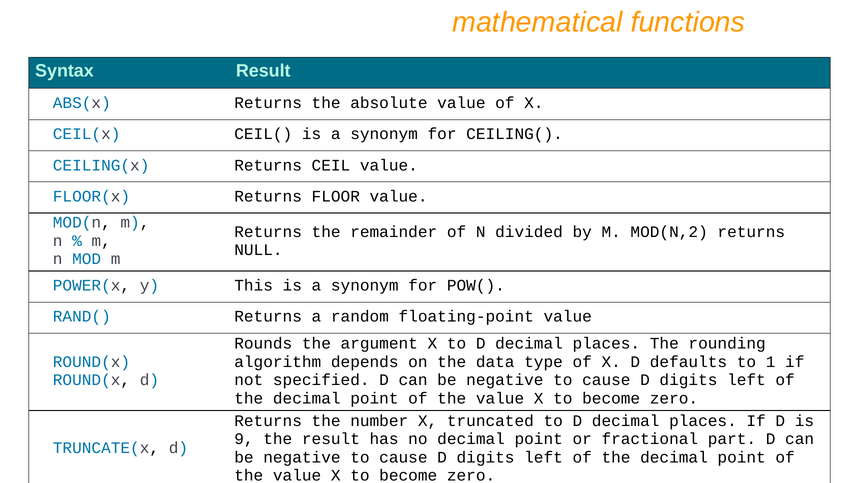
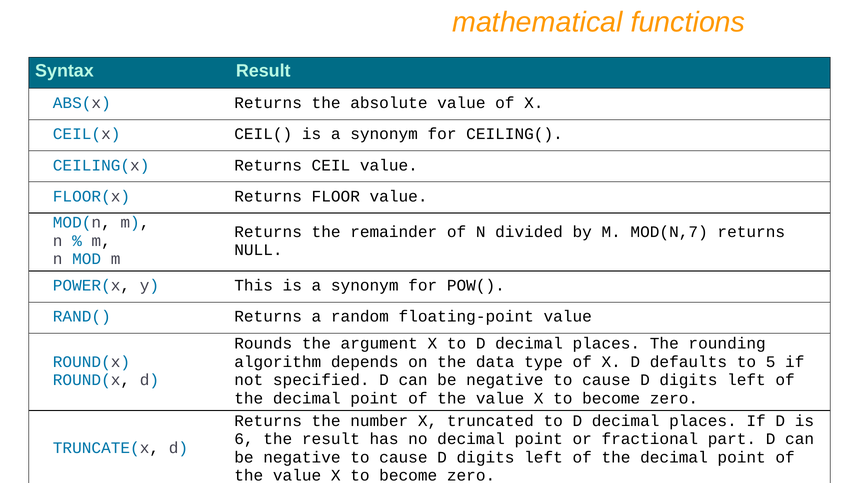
MOD(N,2: MOD(N,2 -> MOD(N,7 (669, 232)
1: 1 -> 5 (771, 362)
9: 9 -> 6 (244, 439)
